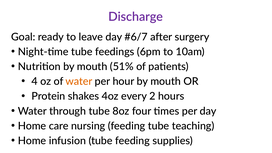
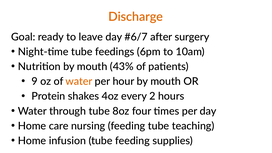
Discharge colour: purple -> orange (136, 17)
51%: 51% -> 43% (122, 67)
4: 4 -> 9 (35, 81)
